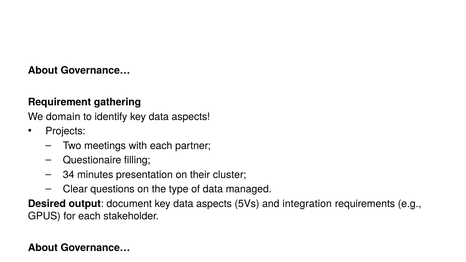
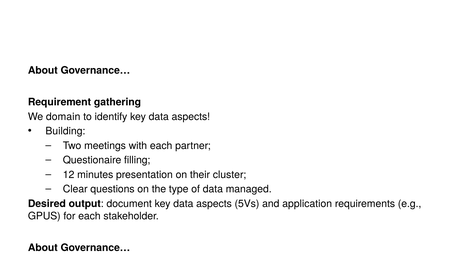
Projects: Projects -> Building (65, 131)
34: 34 -> 12 (69, 175)
integration: integration -> application (307, 204)
